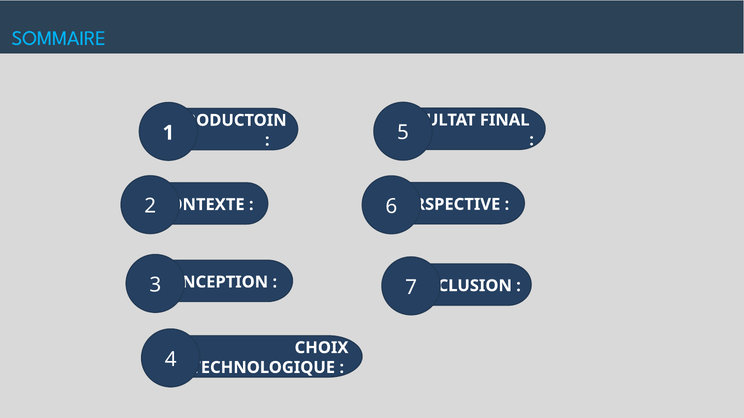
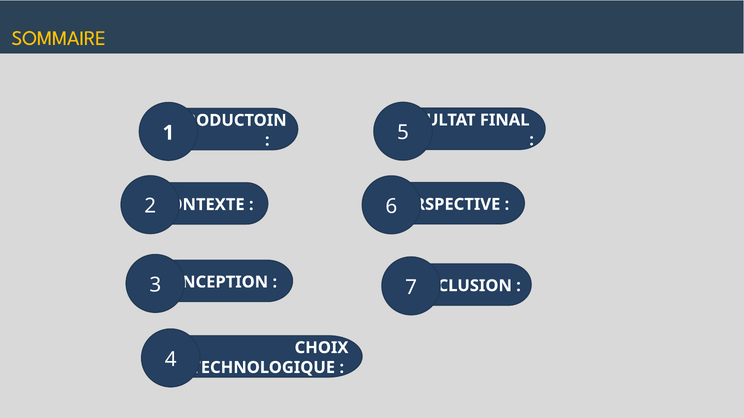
SOMMAIRE colour: light blue -> yellow (59, 38)
